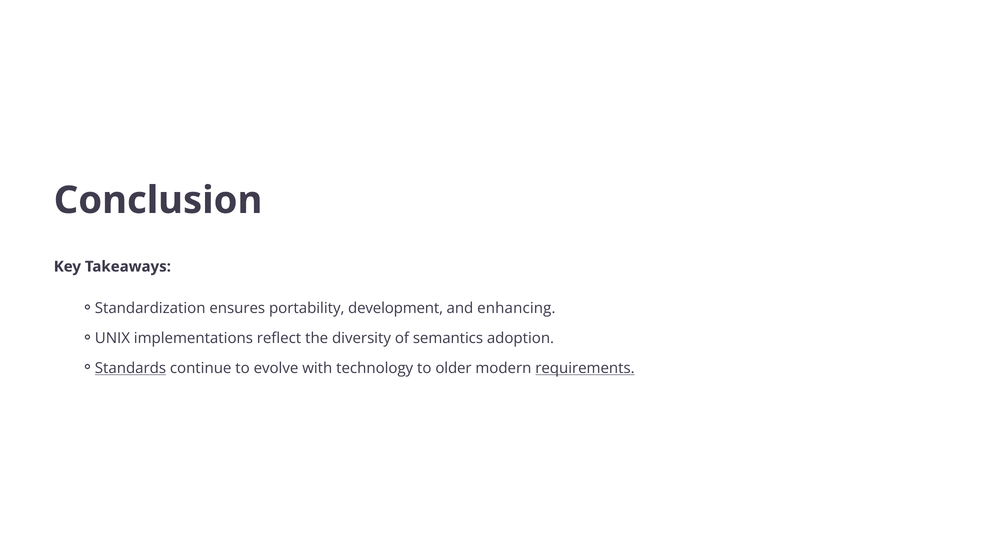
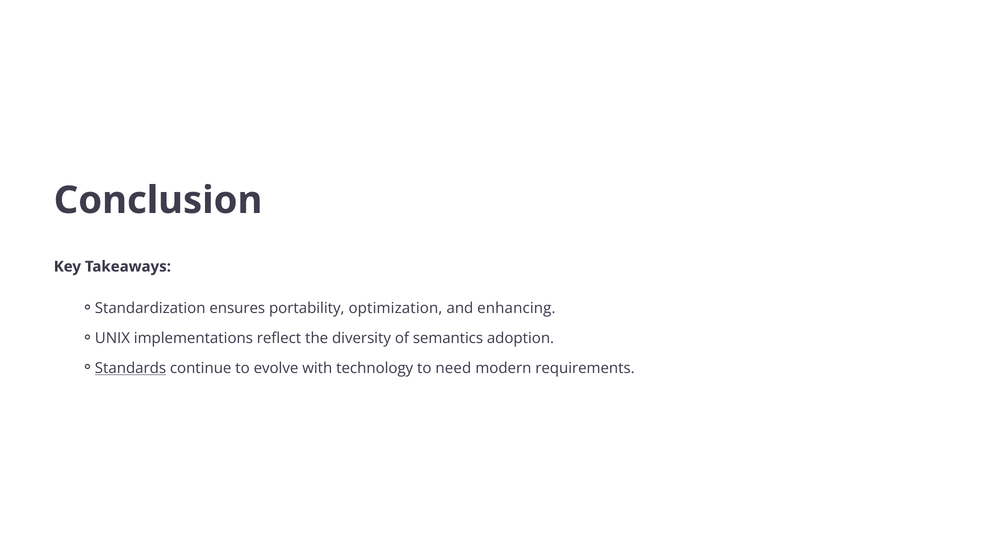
development: development -> optimization (395, 309)
older: older -> need (453, 369)
requirements underline: present -> none (585, 369)
